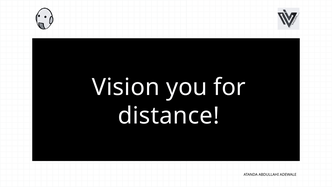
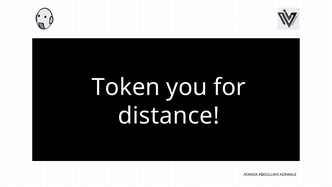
Vision: Vision -> Token (126, 87)
